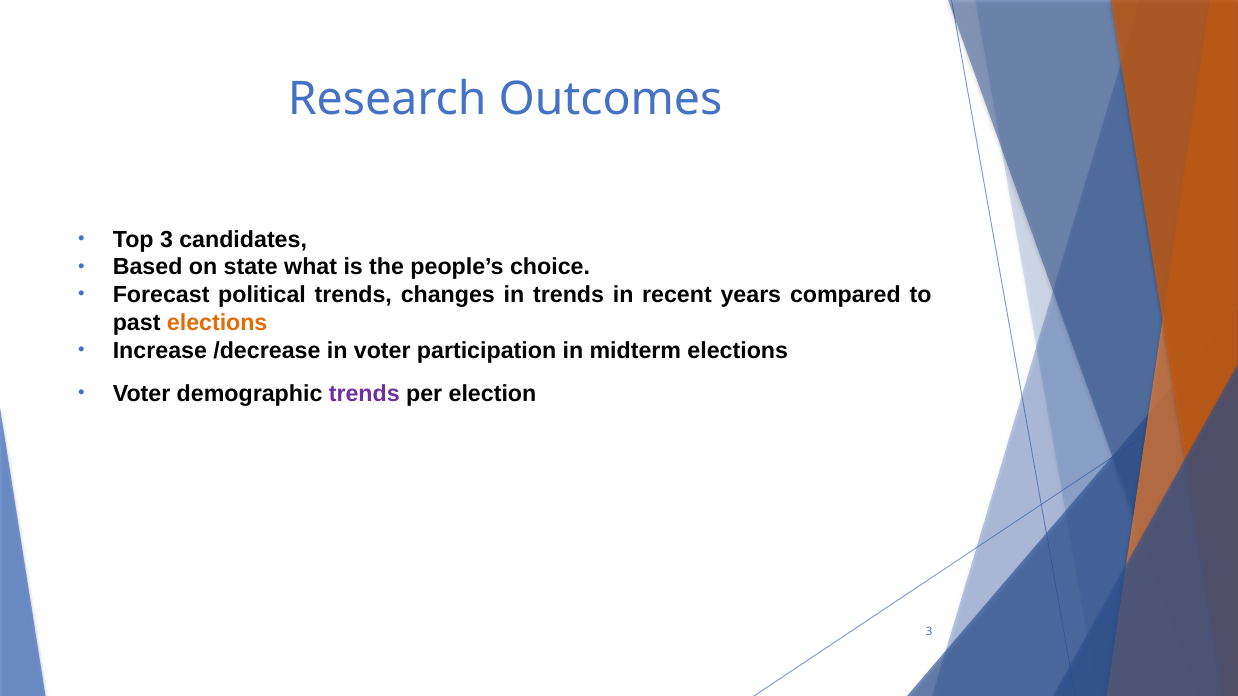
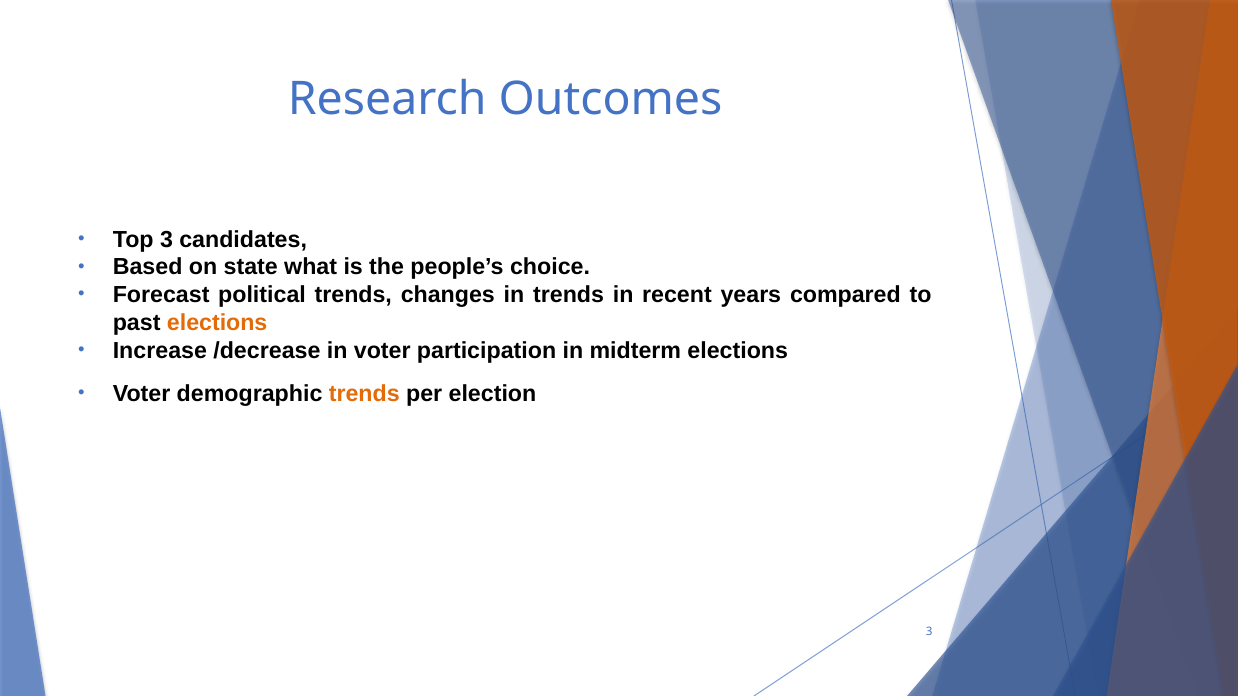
trends colour: purple -> orange (364, 394)
